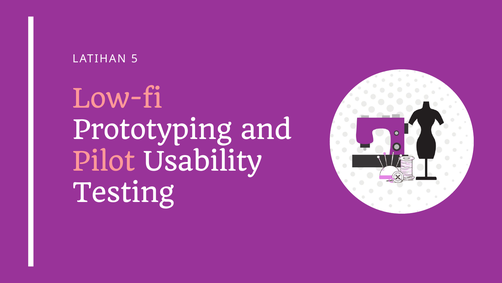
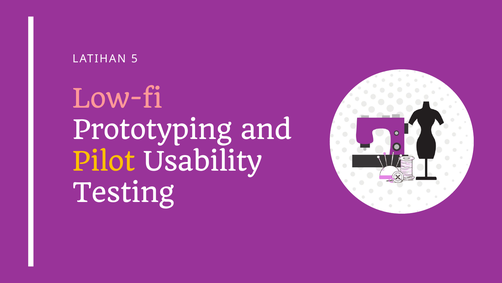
Pilot colour: pink -> yellow (104, 162)
